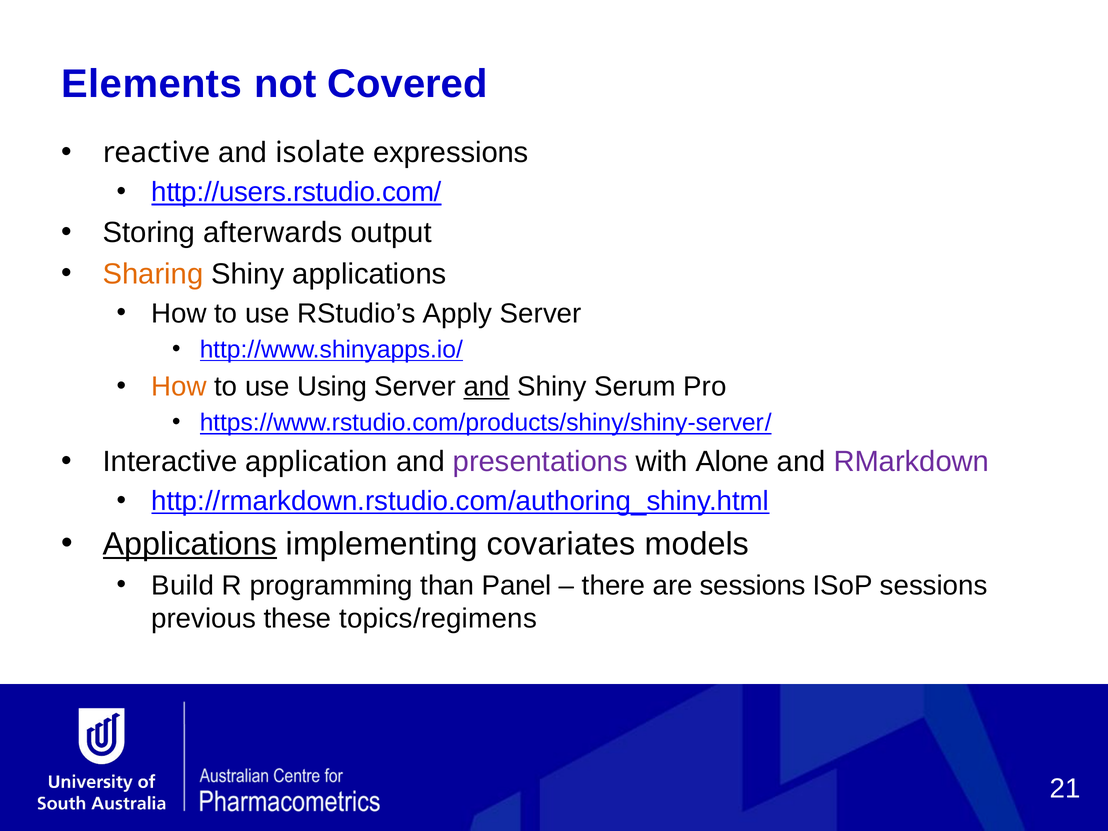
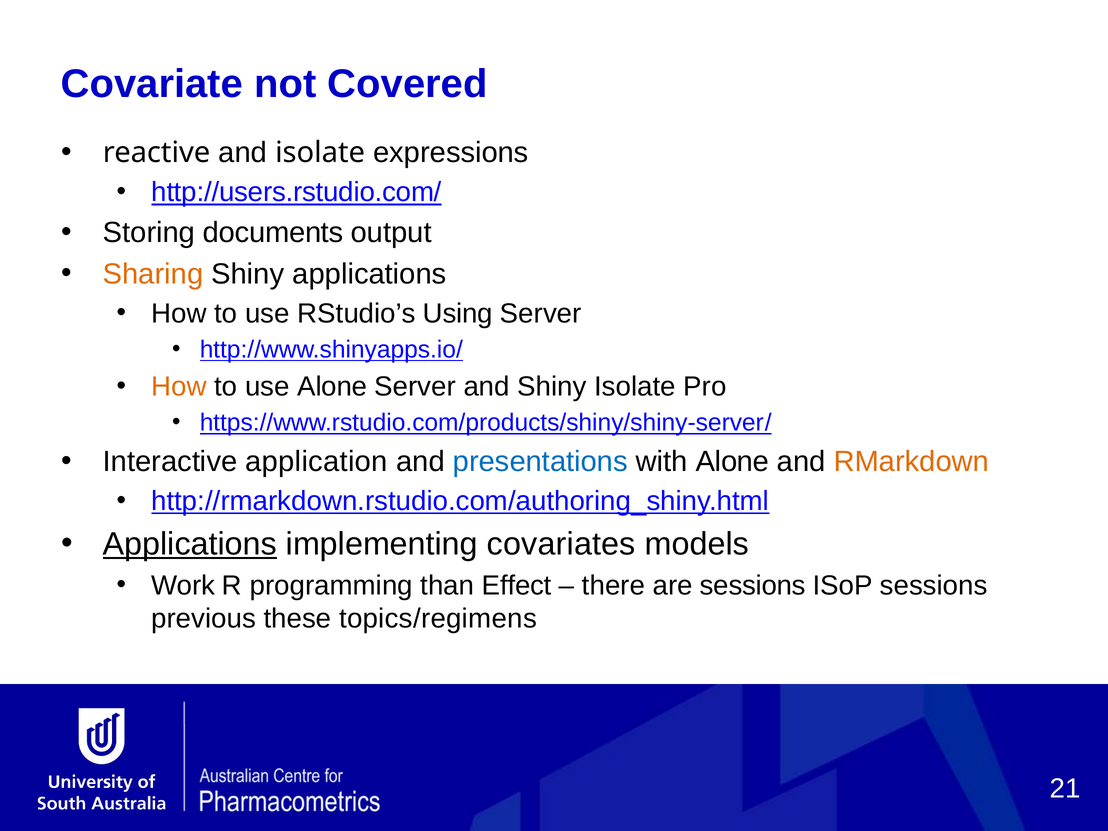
Elements: Elements -> Covariate (152, 84)
afterwards: afterwards -> documents (273, 233)
Apply: Apply -> Using (458, 313)
use Using: Using -> Alone (332, 387)
and underline: present -> none (487, 387)
Shiny Serum: Serum -> Isolate (635, 387)
presentations colour: purple -> blue (540, 462)
RMarkdown colour: purple -> orange (911, 462)
Build: Build -> Work (183, 586)
Panel: Panel -> Effect (517, 586)
